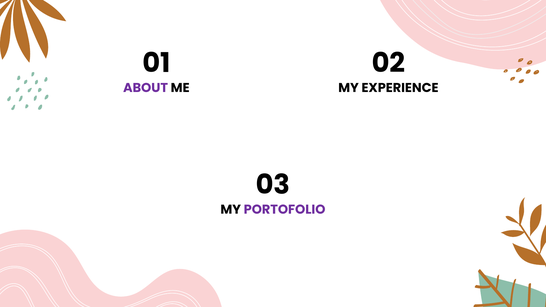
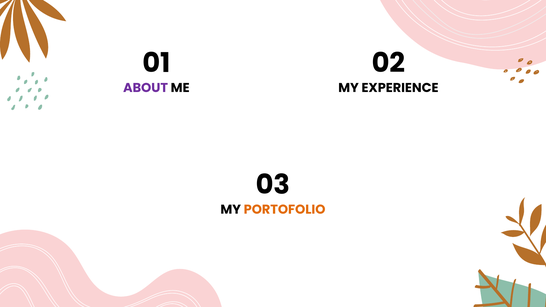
PORTOFOLIO colour: purple -> orange (285, 210)
